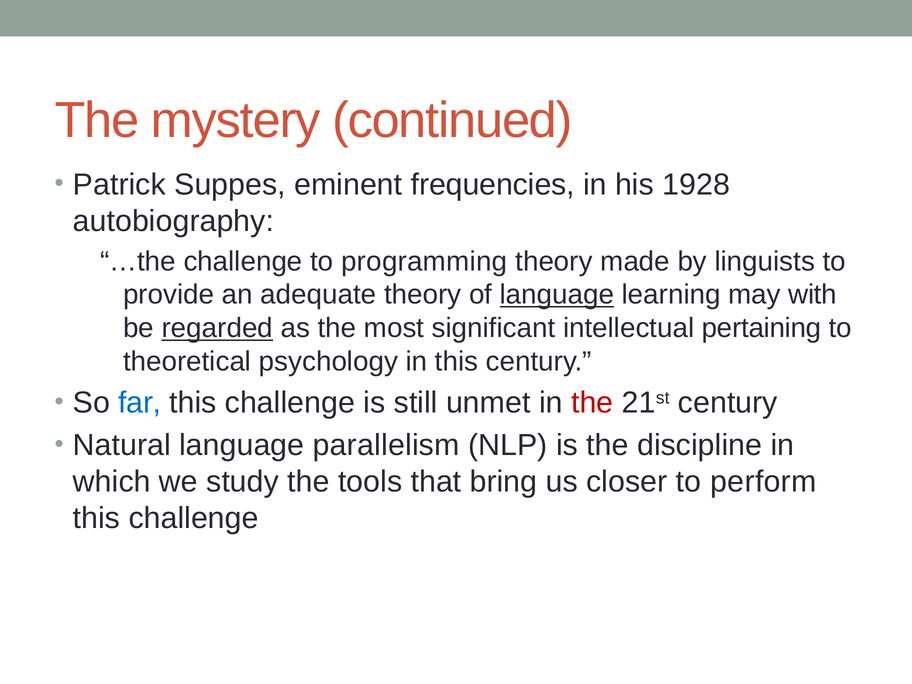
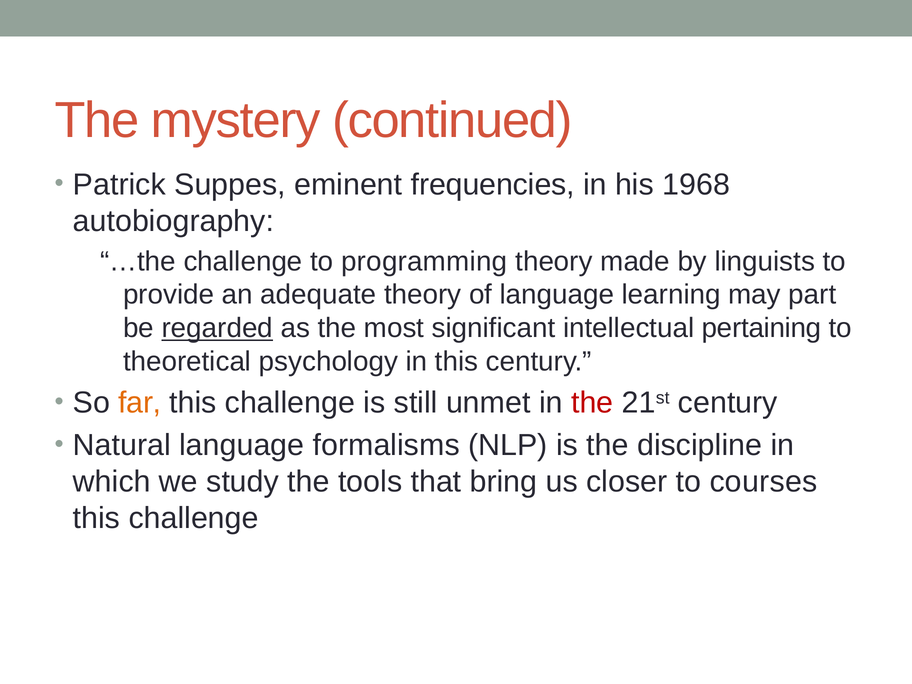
1928: 1928 -> 1968 (696, 185)
language underline: present -> none (557, 295)
with: with -> part (812, 295)
far colour: blue -> orange (140, 403)
parallelism: parallelism -> formalisms (386, 445)
perform: perform -> courses (763, 482)
